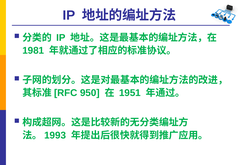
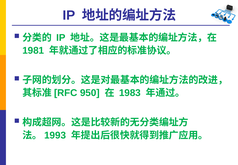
1951: 1951 -> 1983 (130, 93)
